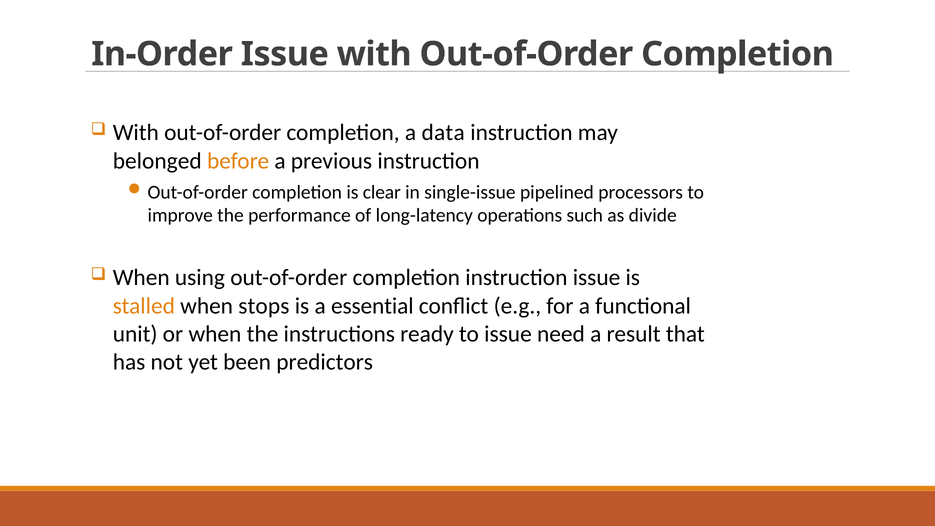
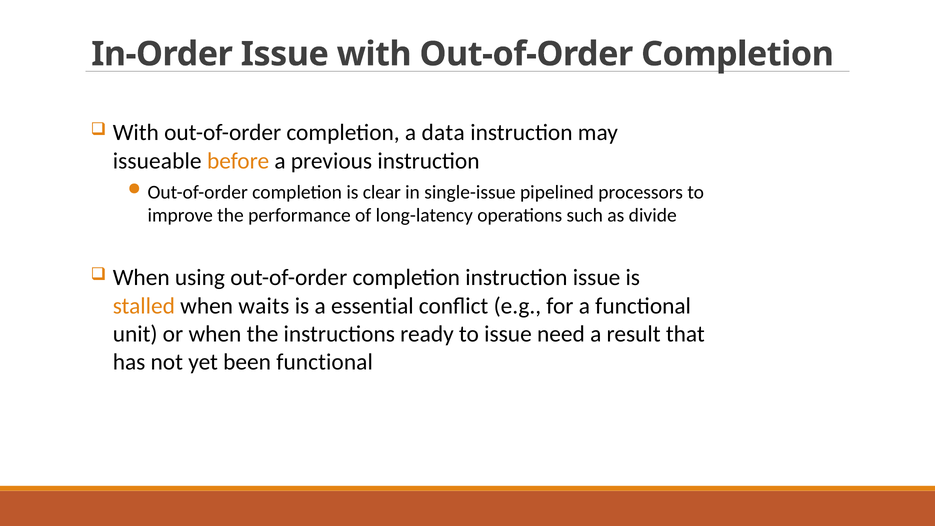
belonged: belonged -> issueable (157, 161)
stops: stops -> waits (264, 306)
been predictors: predictors -> functional (325, 362)
